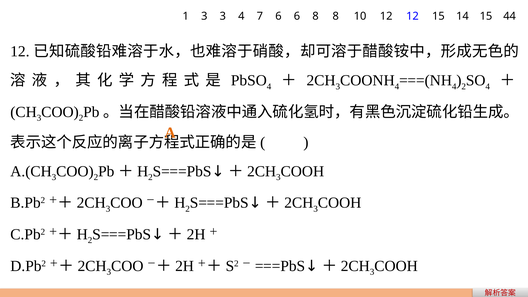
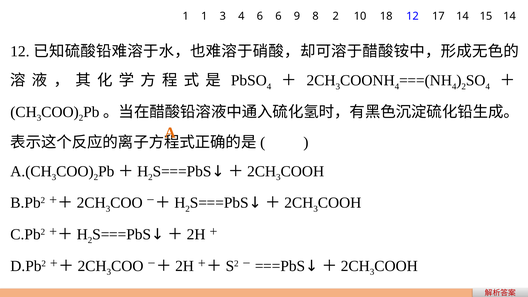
1 3: 3 -> 1 (204, 16)
4 7: 7 -> 6 (260, 16)
6 6: 6 -> 9 (297, 16)
8 8: 8 -> 2 (336, 16)
10 12: 12 -> 18 (386, 16)
12 15: 15 -> 17 (438, 16)
15 44: 44 -> 14 (510, 16)
